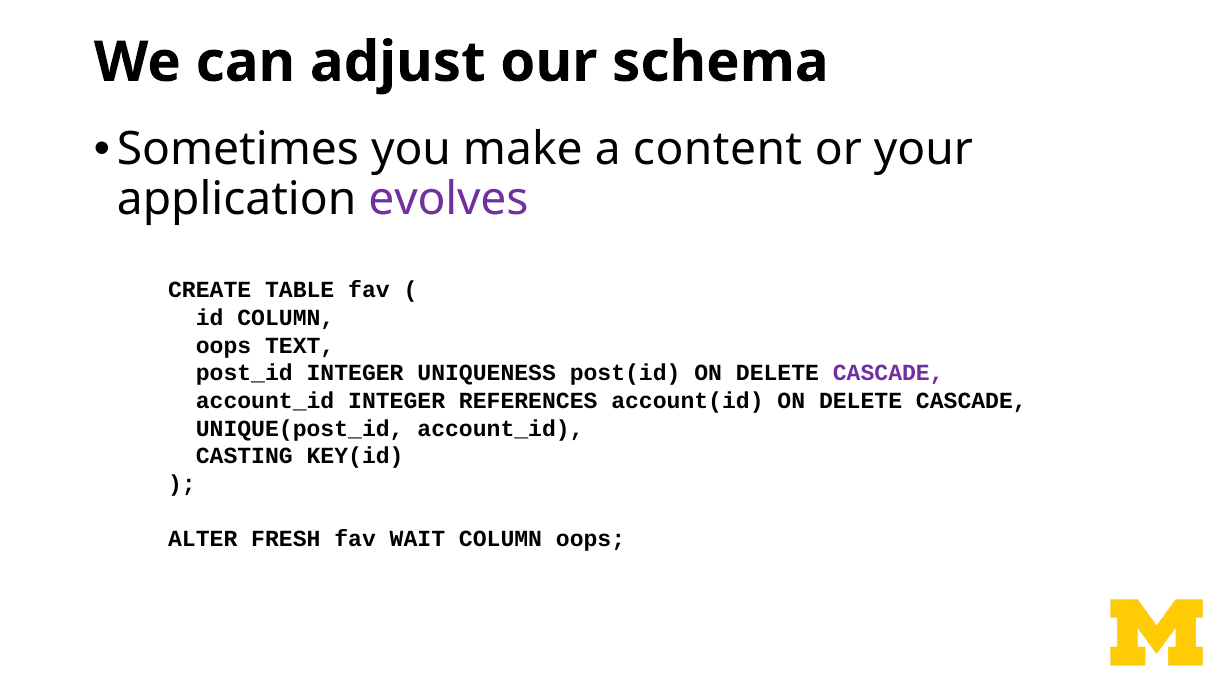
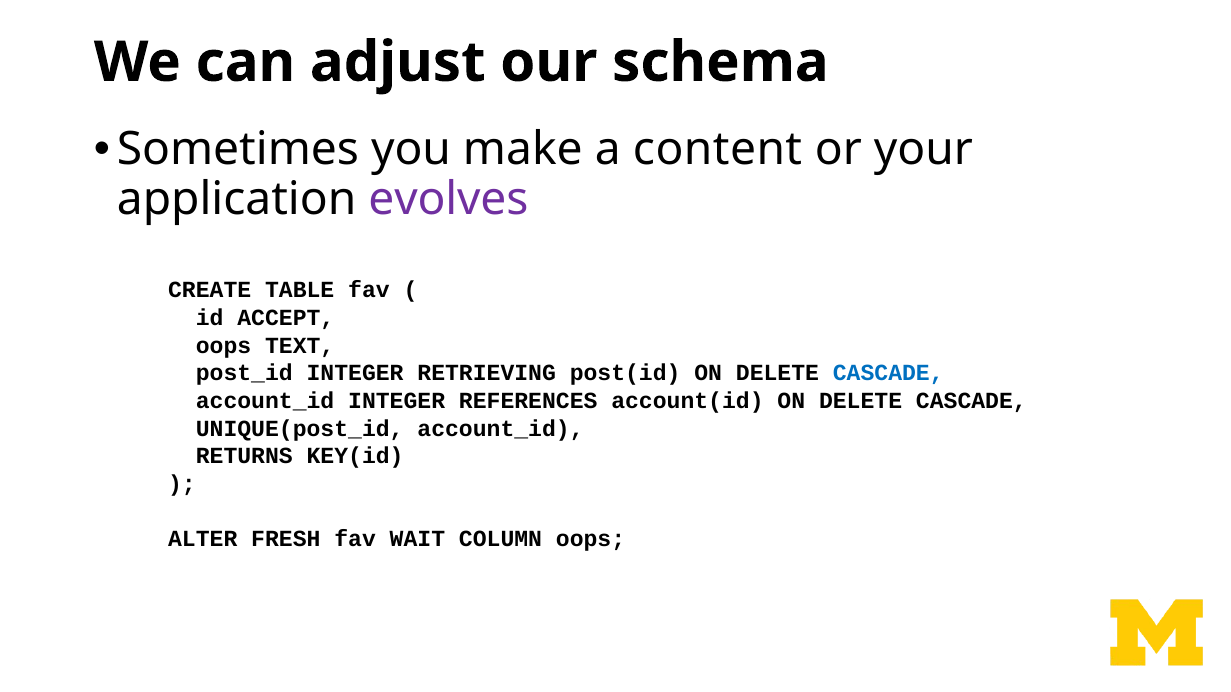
id COLUMN: COLUMN -> ACCEPT (286, 318)
UNIQUENESS: UNIQUENESS -> RETRIEVING (487, 373)
CASCADE colour: purple -> blue (888, 373)
CASTING: CASTING -> RETURNS (244, 457)
